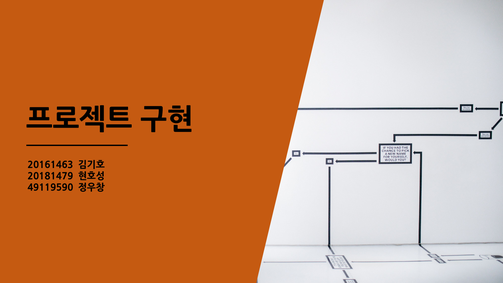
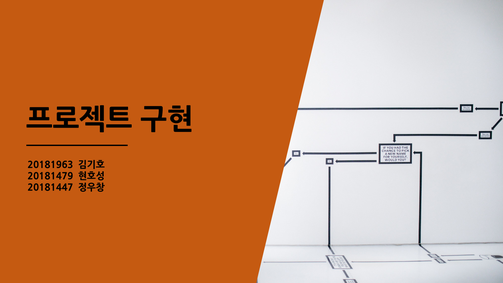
20161463: 20161463 -> 20181963 (50, 165)
49119590: 49119590 -> 20181447 (50, 188)
